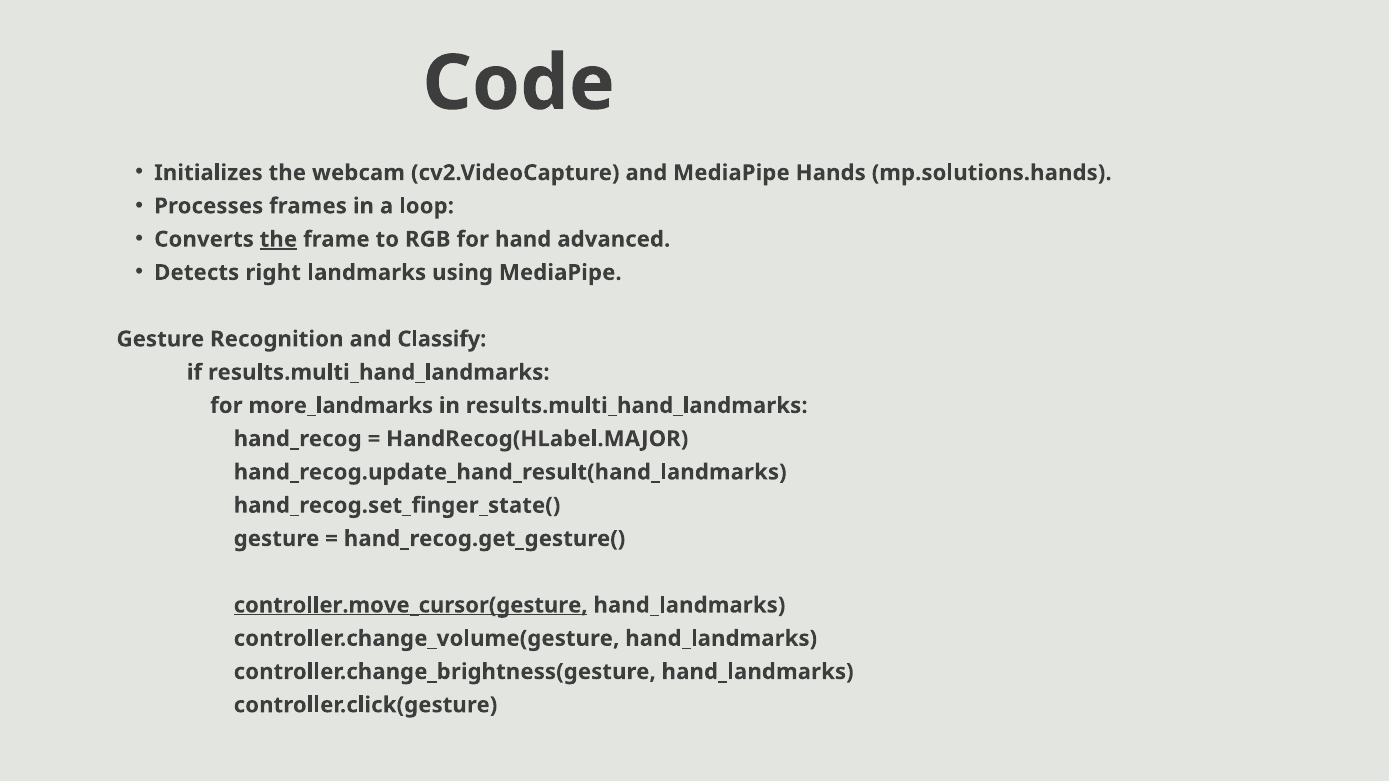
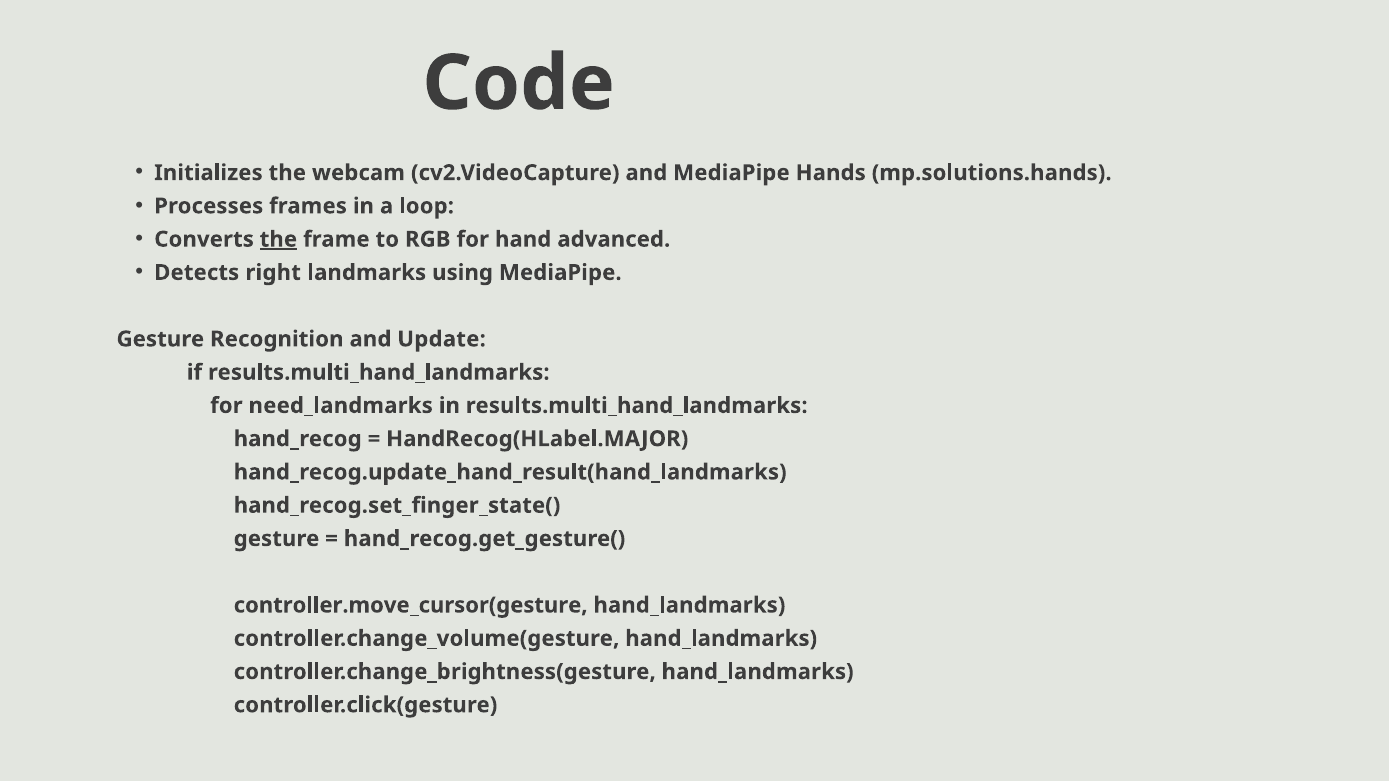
Classify: Classify -> Update (442, 339)
more_landmarks: more_landmarks -> need_landmarks (341, 406)
controller.move_cursor(gesture underline: present -> none (411, 605)
